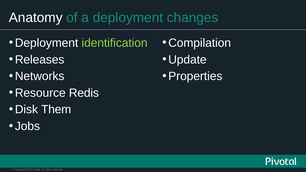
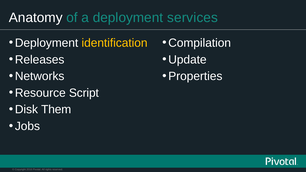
changes: changes -> services (193, 18)
identification colour: light green -> yellow (115, 43)
Redis: Redis -> Script (84, 93)
